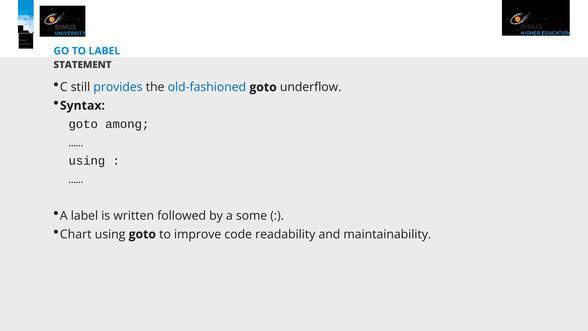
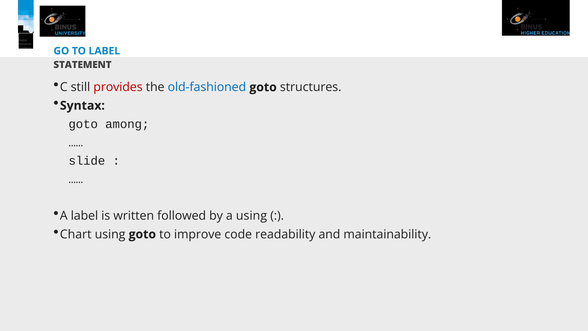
provides colour: blue -> red (118, 87)
underflow: underflow -> structures (311, 87)
using: using -> slide (87, 161)
a some: some -> using (251, 216)
